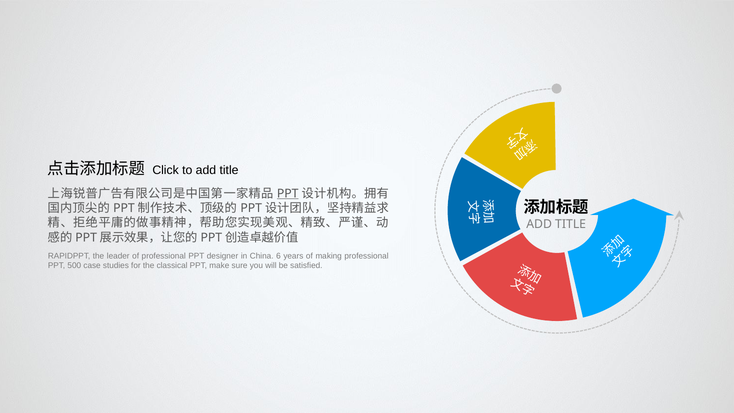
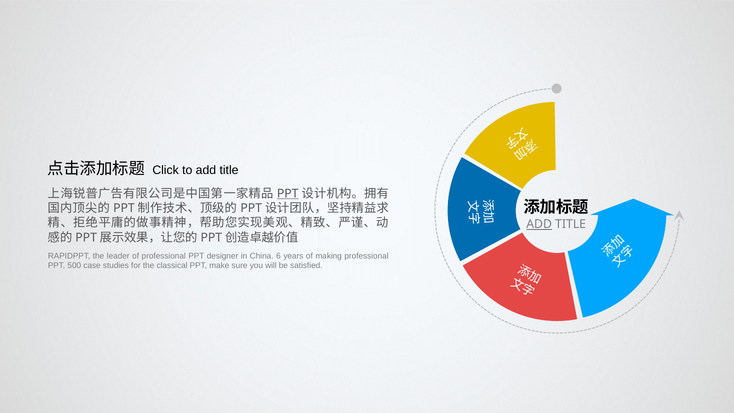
ADD underline: none -> present (539, 224)
